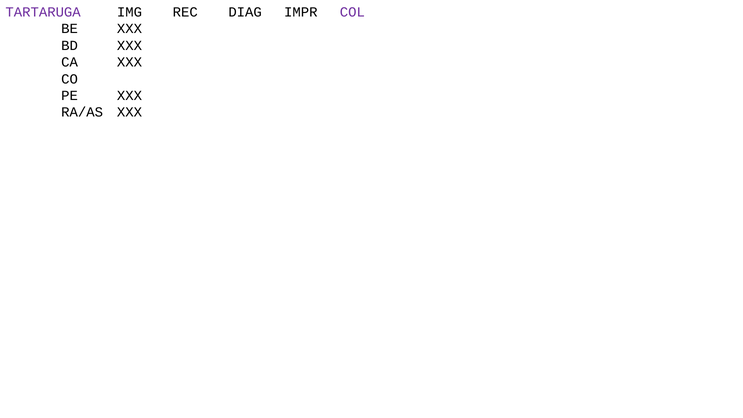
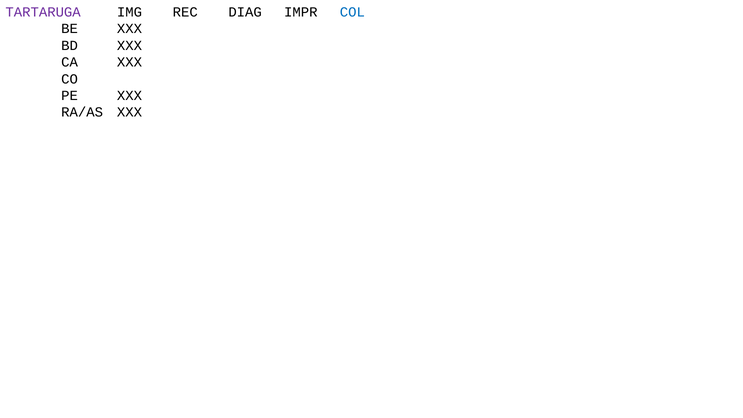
COL colour: purple -> blue (352, 12)
